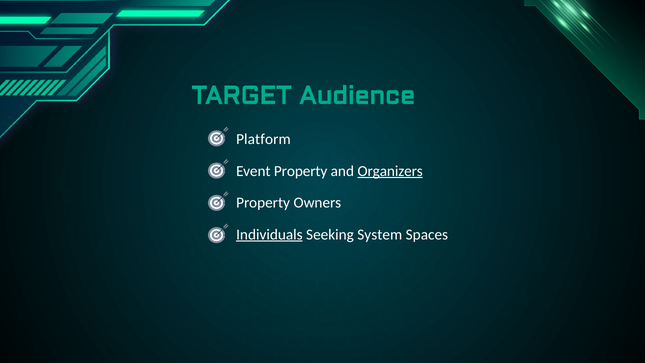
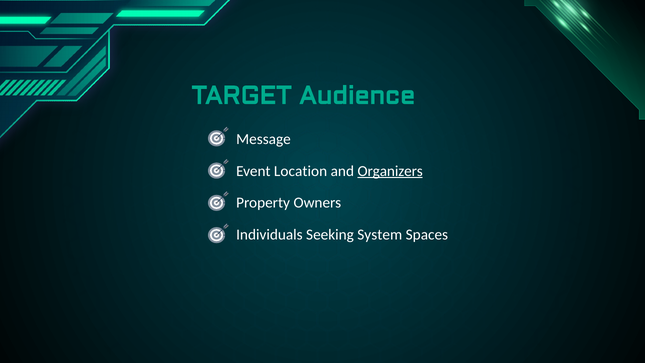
Platform: Platform -> Message (263, 139)
Event Property: Property -> Location (301, 171)
Individuals underline: present -> none (269, 234)
